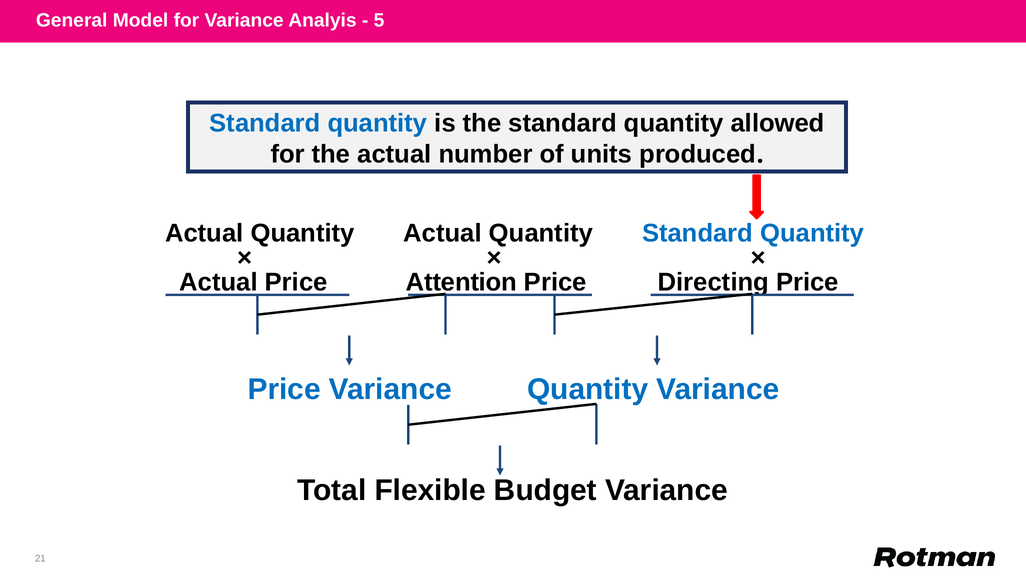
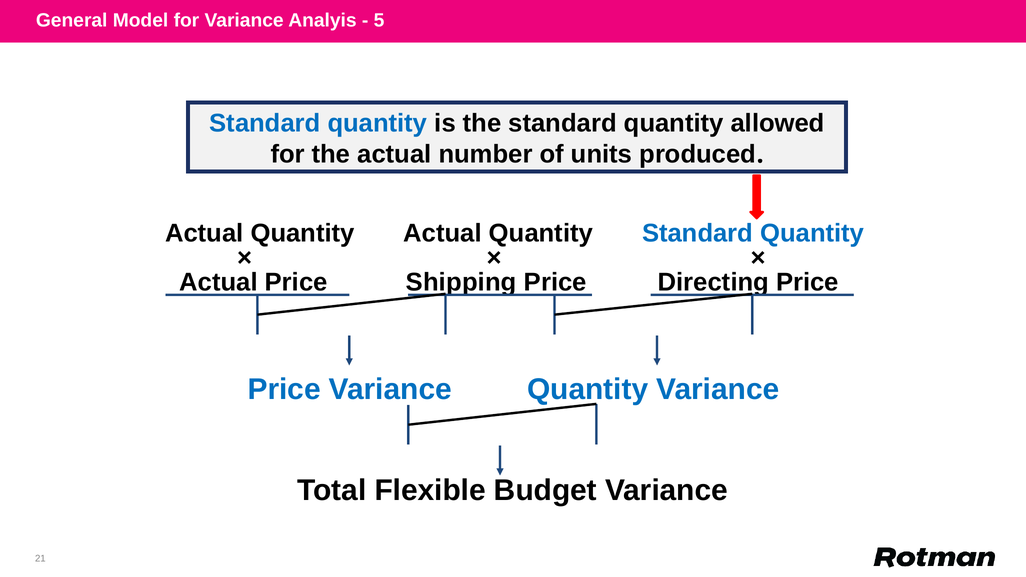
Attention: Attention -> Shipping (461, 282)
